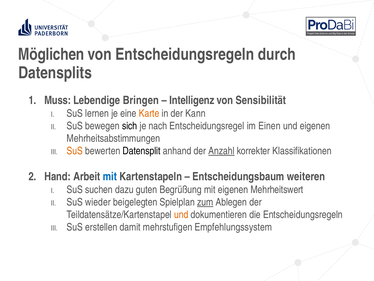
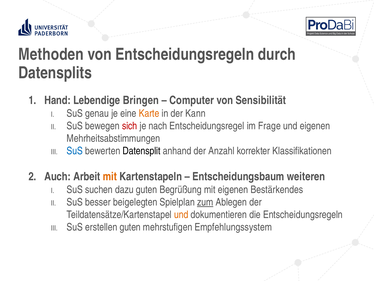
Möglichen: Möglichen -> Methoden (51, 54)
Muss: Muss -> Hand (58, 100)
Intelligenz: Intelligenz -> Computer (192, 100)
lernen: lernen -> genau (97, 113)
sich colour: black -> red (130, 126)
Einen: Einen -> Frage (269, 126)
SuS colour: orange -> blue (75, 151)
Anzahl underline: present -> none (221, 151)
Hand: Hand -> Auch (58, 176)
mit colour: blue -> orange (110, 176)
Mehrheitswert: Mehrheitswert -> Bestärkendes (277, 189)
wieder: wieder -> besser (98, 202)
erstellen damit: damit -> guten (130, 227)
